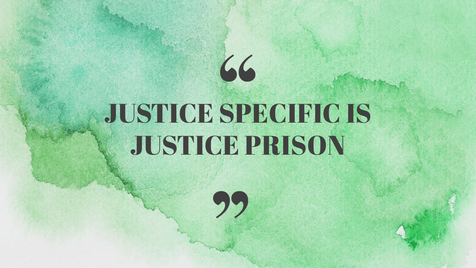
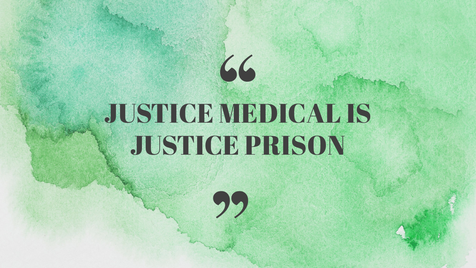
SPECIFIC: SPECIFIC -> MEDICAL (280, 114)
